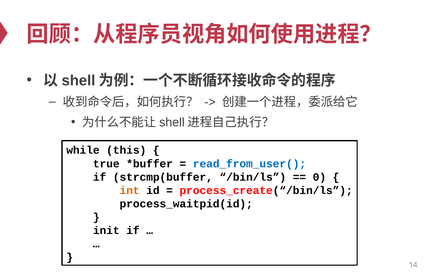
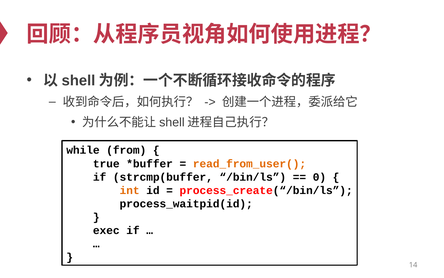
this: this -> from (126, 150)
read_from_user( colour: blue -> orange (249, 163)
init: init -> exec (106, 230)
